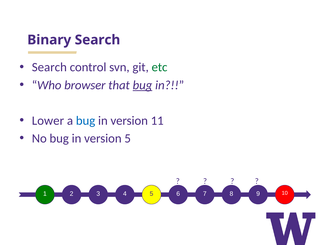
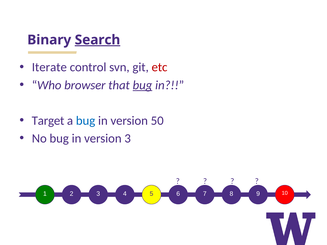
Search underline: none -> present (97, 40)
Search: Search -> Iterate (49, 67)
etc colour: green -> red (160, 67)
Lower: Lower -> Target (48, 121)
11: 11 -> 50 (157, 121)
version 5: 5 -> 3 (128, 139)
